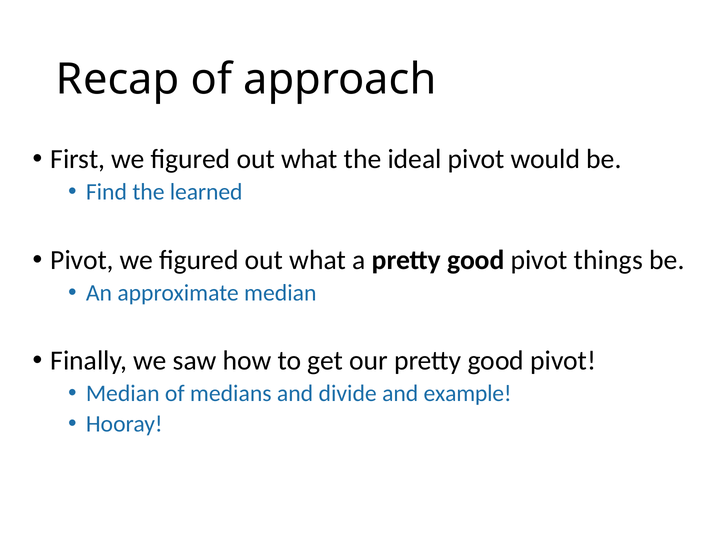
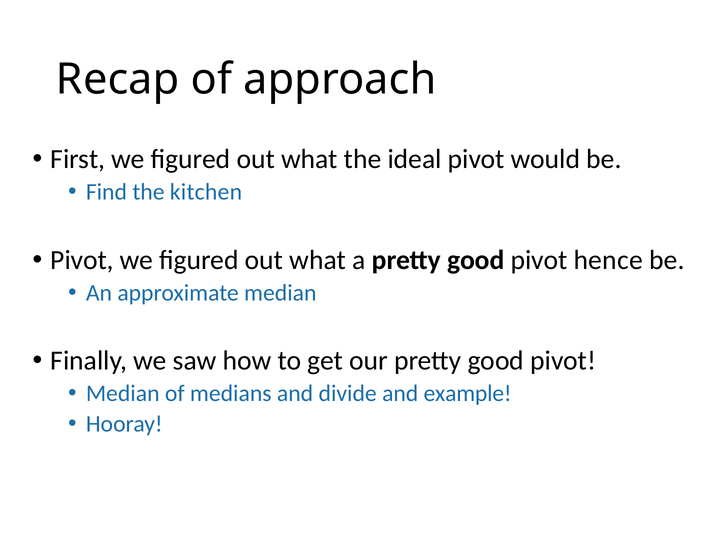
learned: learned -> kitchen (206, 192)
things: things -> hence (608, 260)
